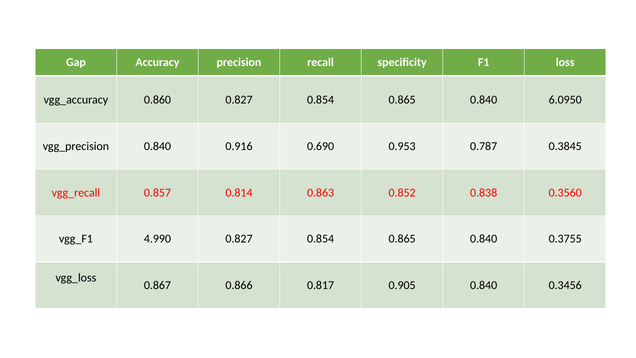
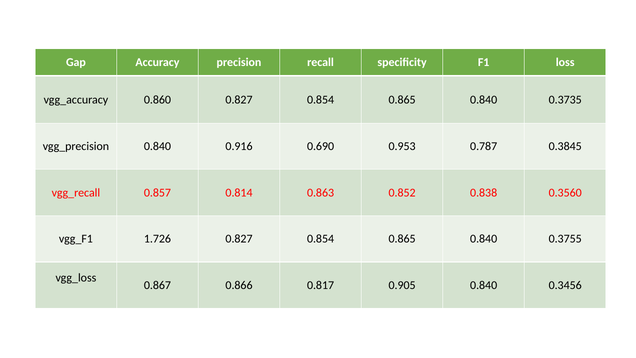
6.0950: 6.0950 -> 0.3735 (565, 100)
4.990: 4.990 -> 1.726 (157, 239)
